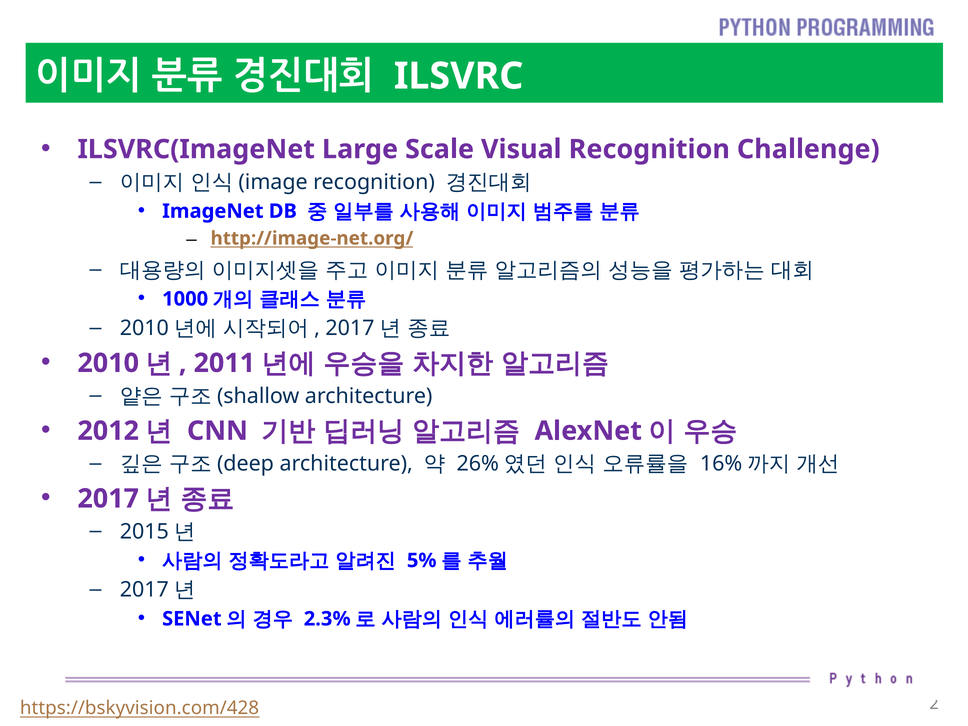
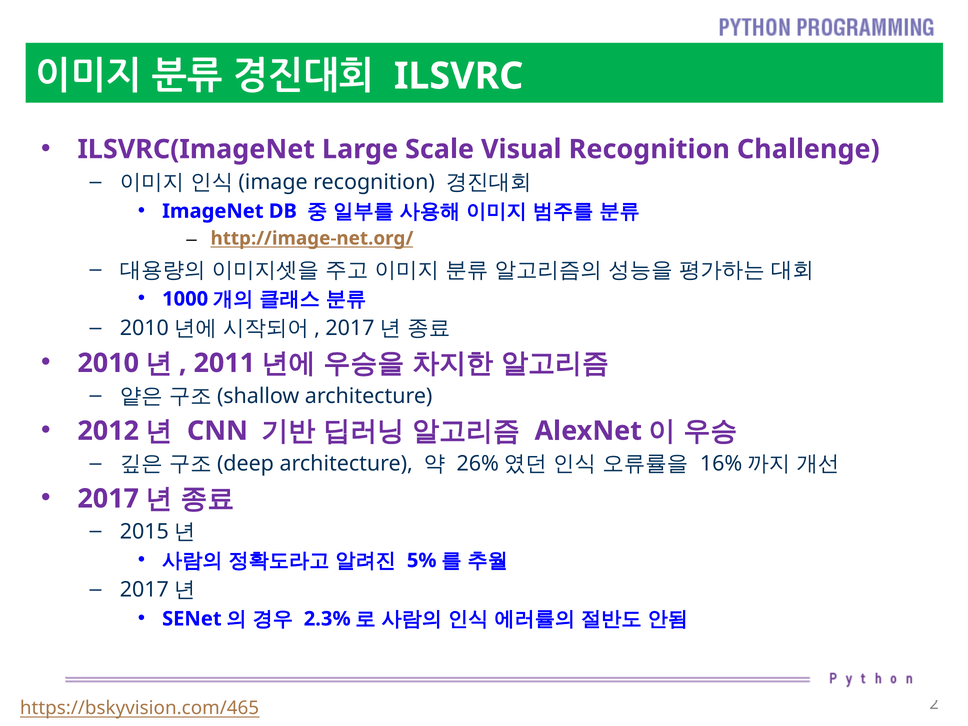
https://bskyvision.com/428: https://bskyvision.com/428 -> https://bskyvision.com/465 (140, 708)
